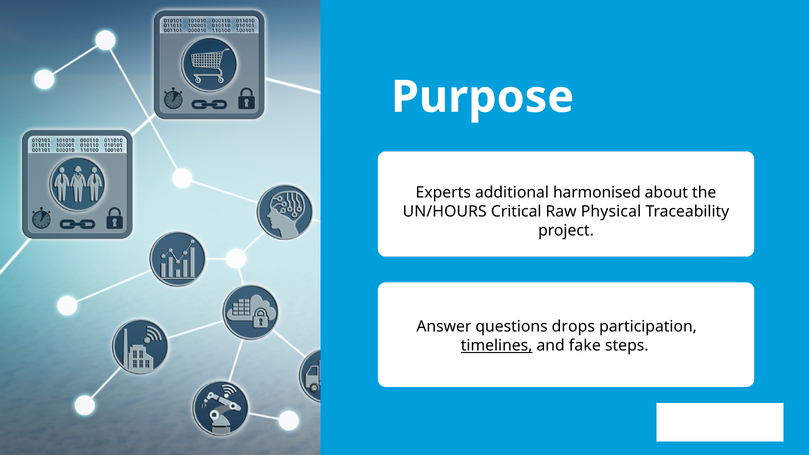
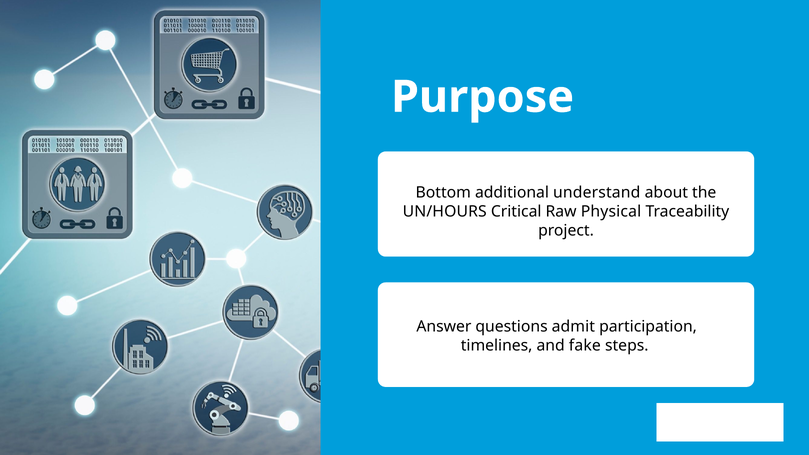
Experts: Experts -> Bottom (443, 192)
harmonised: harmonised -> understand (597, 192)
drops: drops -> admit (573, 327)
timelines underline: present -> none (497, 346)
